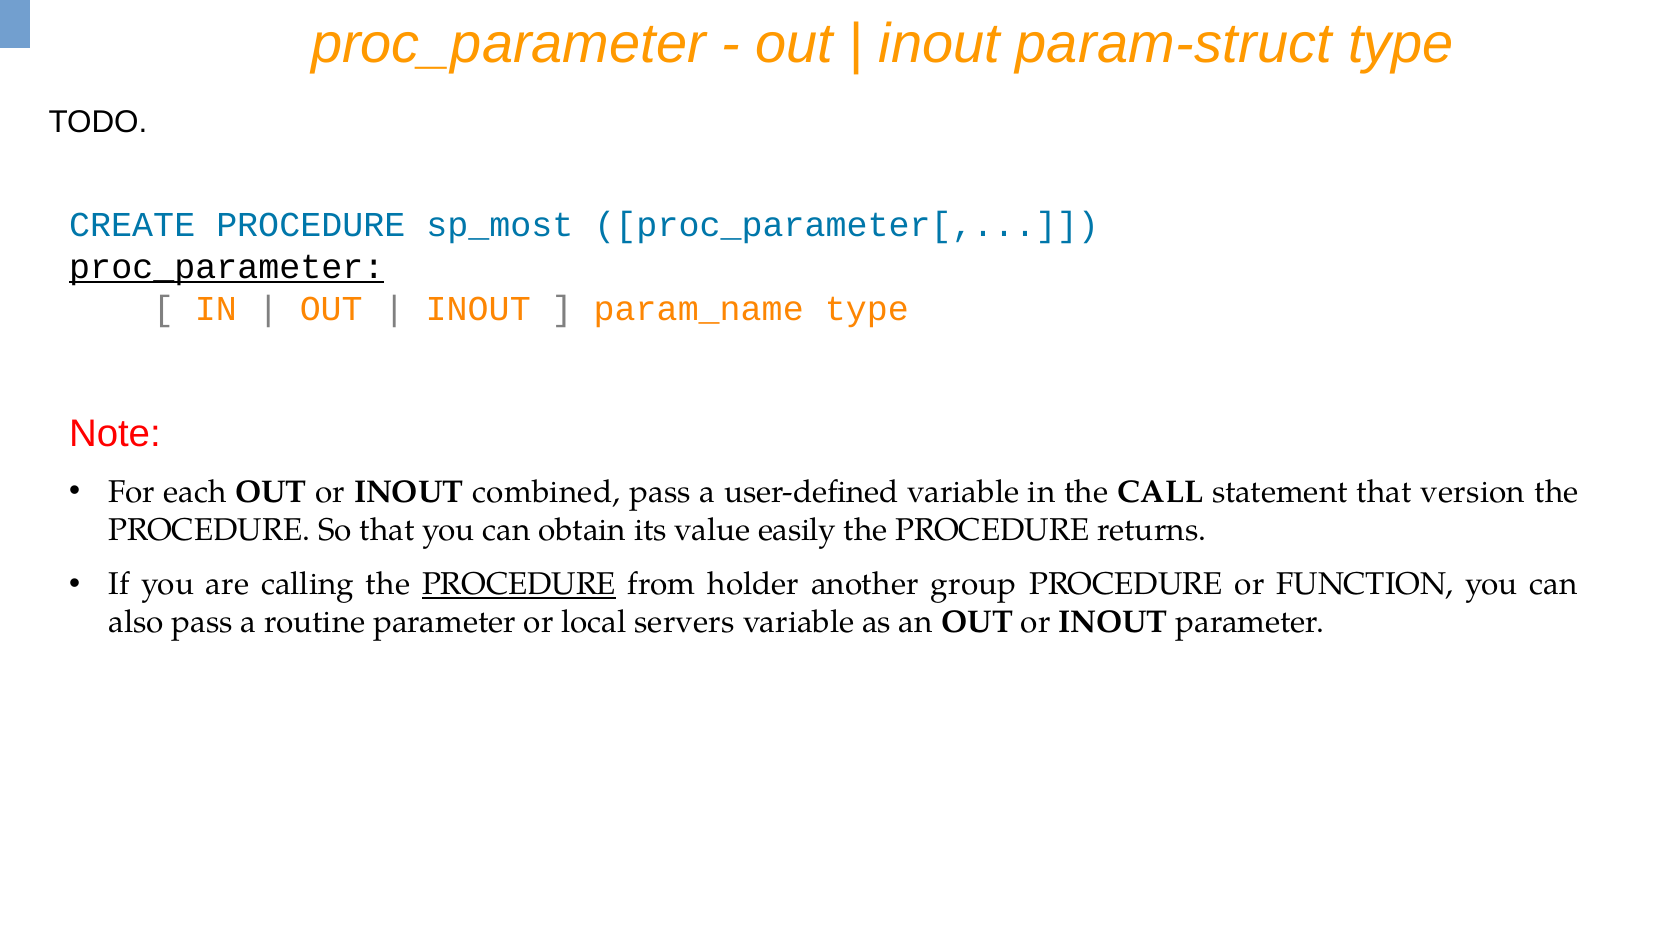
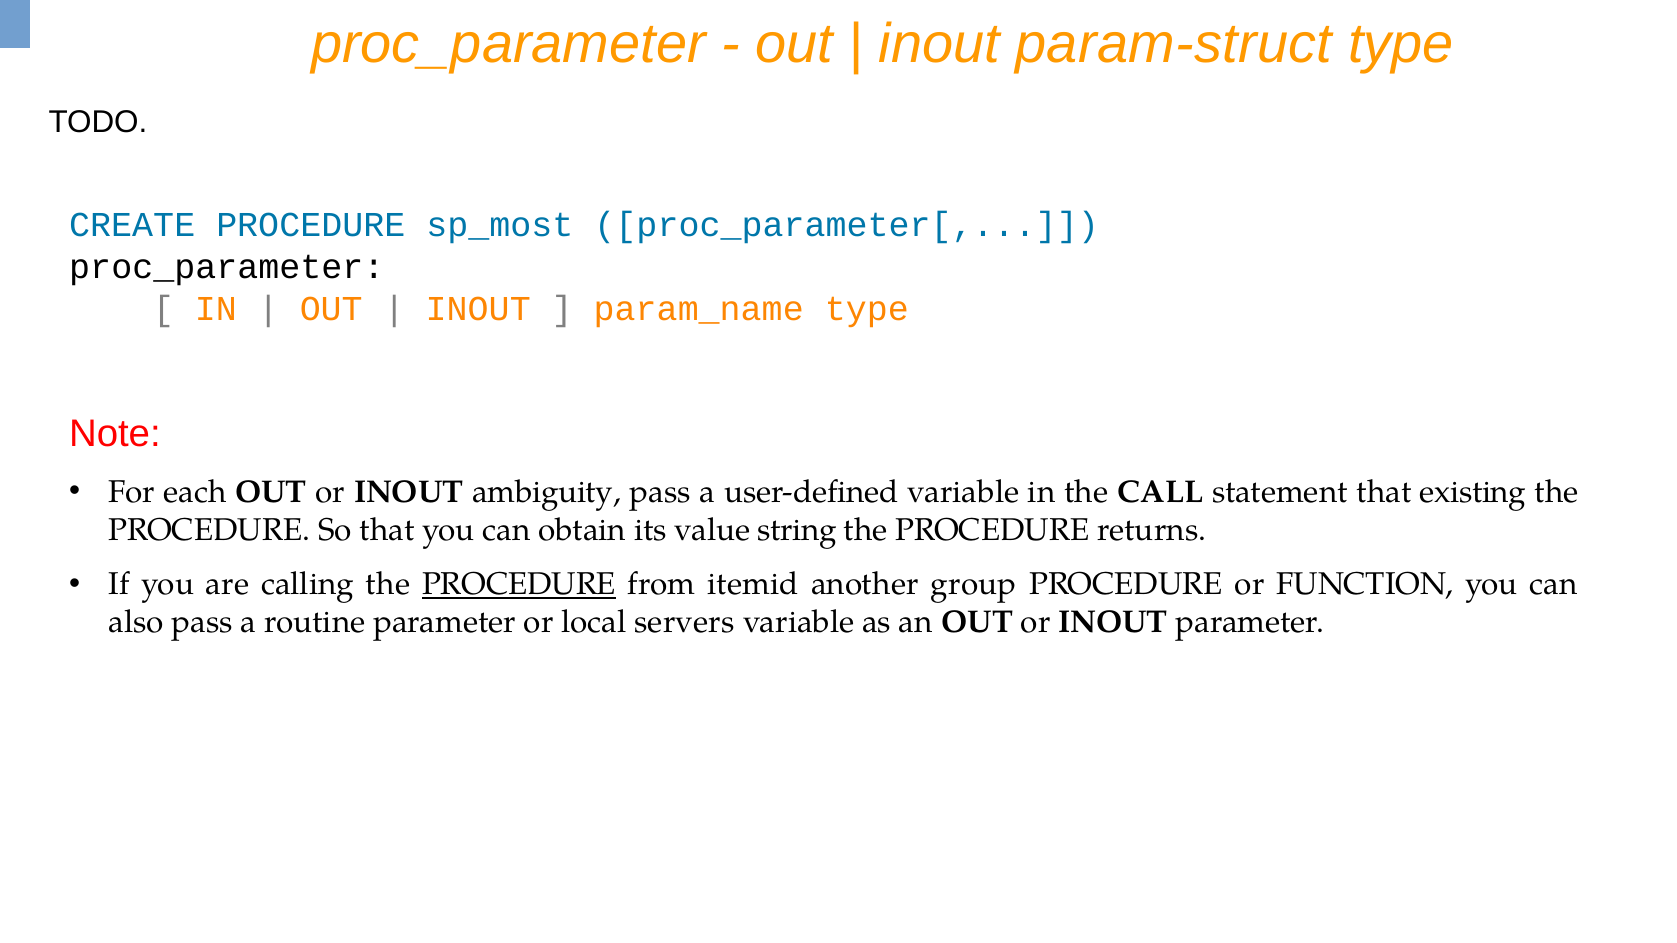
proc_parameter underline: present -> none (227, 267)
combined: combined -> ambiguity (547, 492)
version: version -> existing (1473, 492)
easily: easily -> string (797, 530)
holder: holder -> itemid (753, 585)
